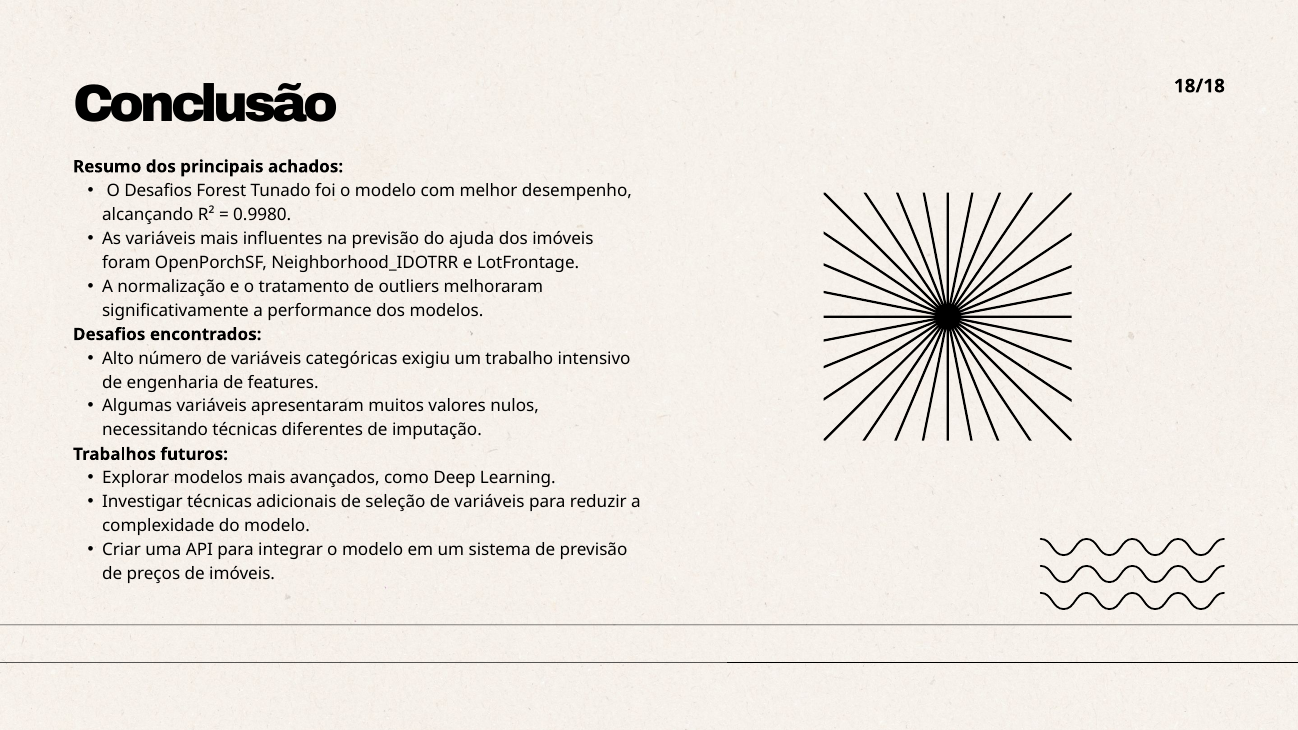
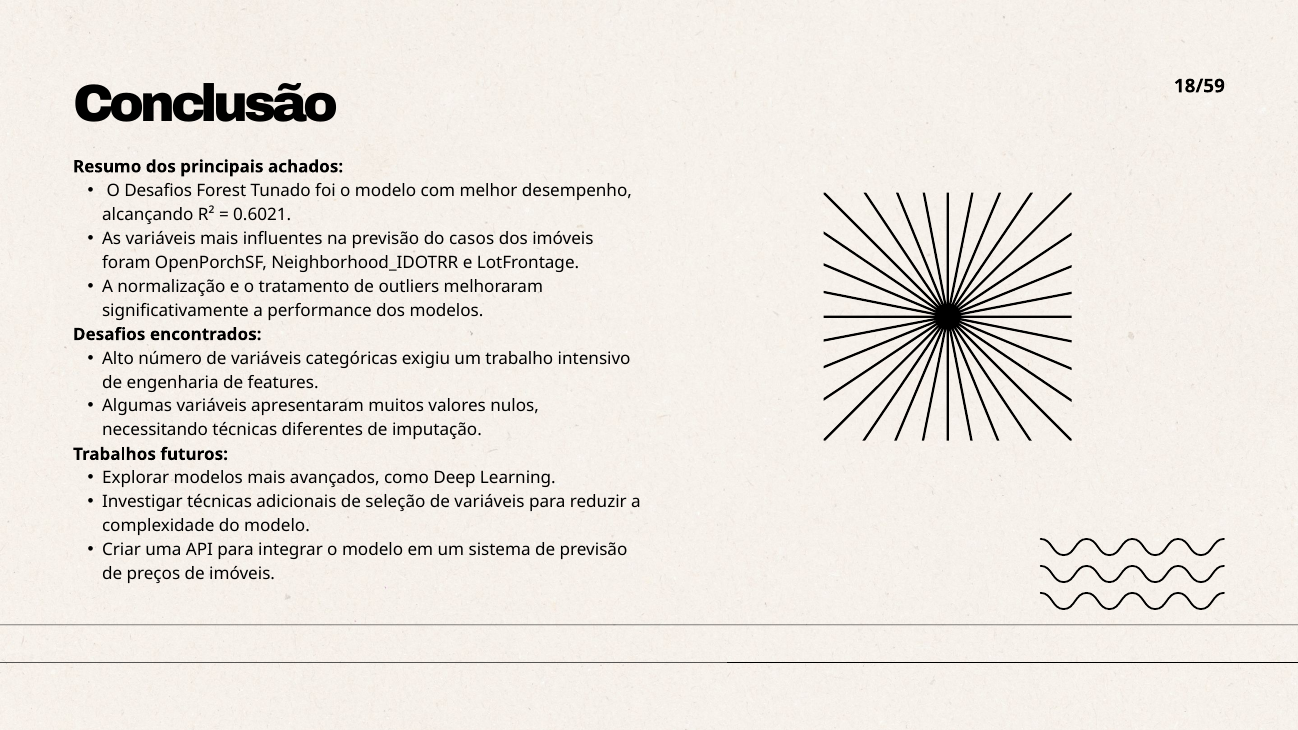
18/18: 18/18 -> 18/59 (1199, 86)
0.9980: 0.9980 -> 0.6021 (262, 215)
ajuda: ajuda -> casos (472, 239)
